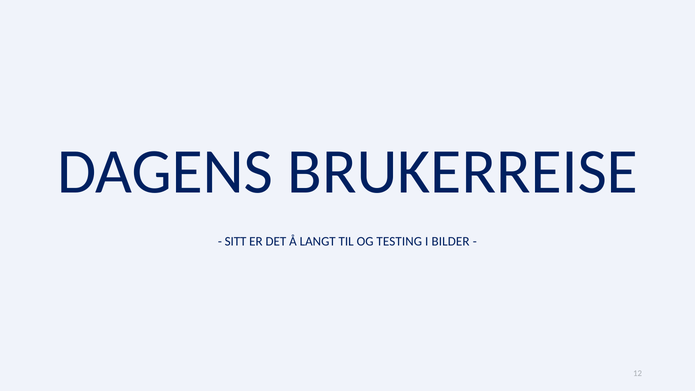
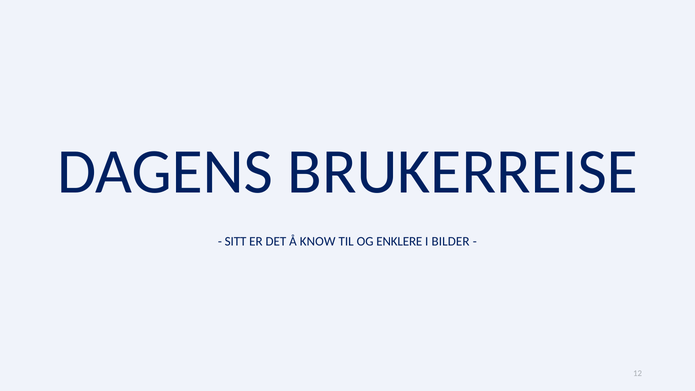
LANGT: LANGT -> KNOW (318, 241)
TESTING: TESTING -> ENKLERE (399, 241)
